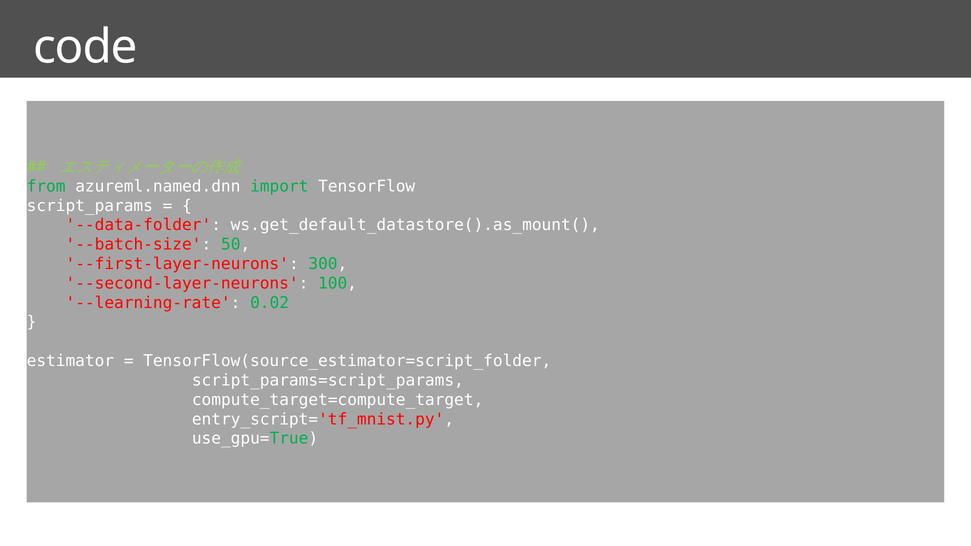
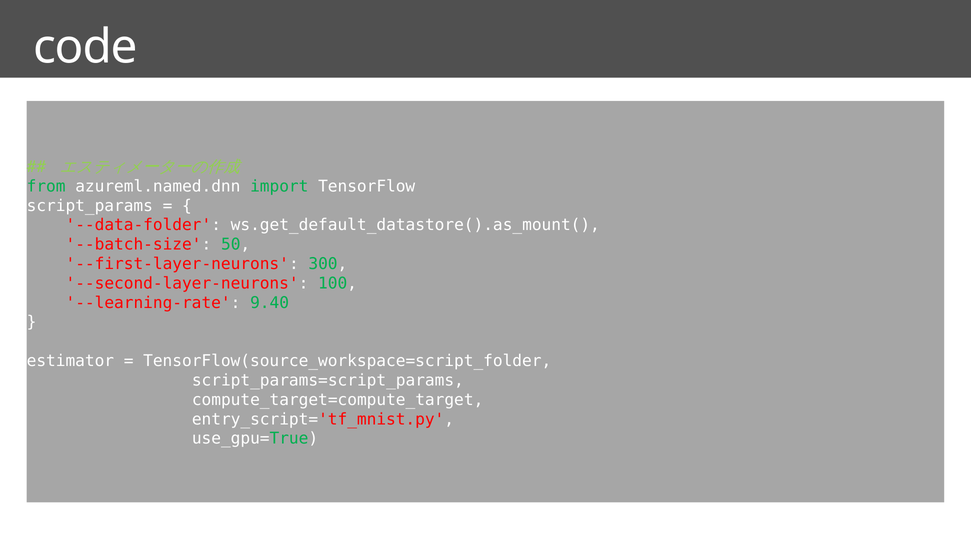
0.02: 0.02 -> 9.40 (270, 303)
TensorFlow(source_estimator=script_folder: TensorFlow(source_estimator=script_folder -> TensorFlow(source_workspace=script_folder (347, 361)
